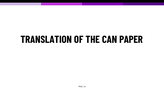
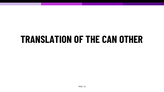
PAPER: PAPER -> OTHER (131, 40)
